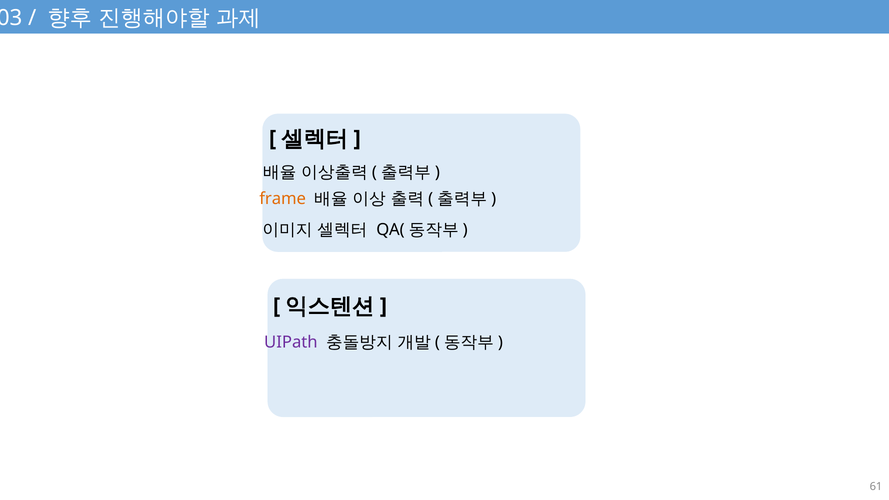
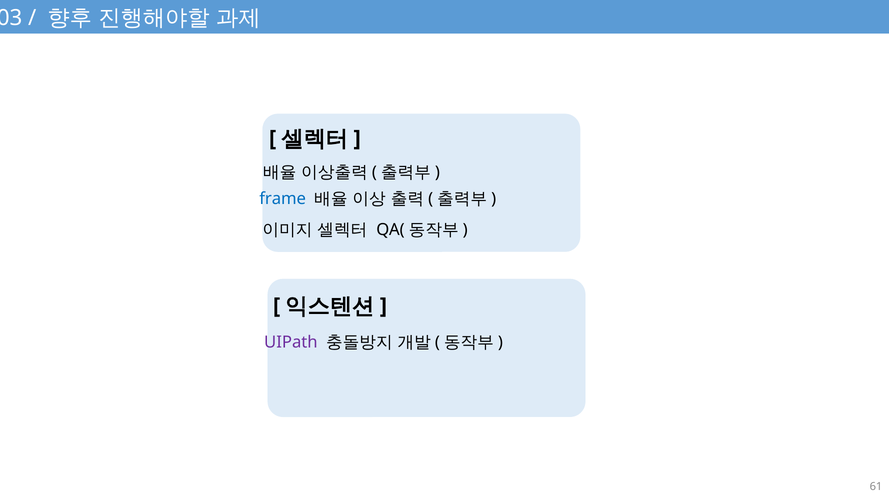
frame colour: orange -> blue (283, 199)
